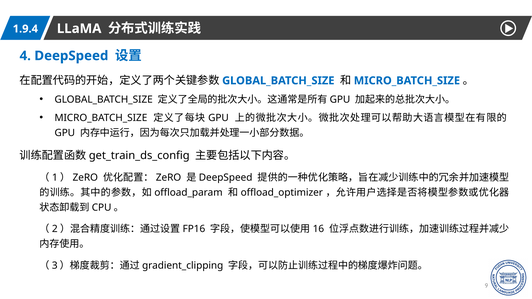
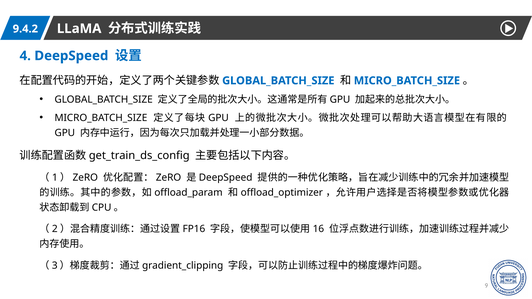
1.9.4: 1.9.4 -> 9.4.2 (25, 29)
